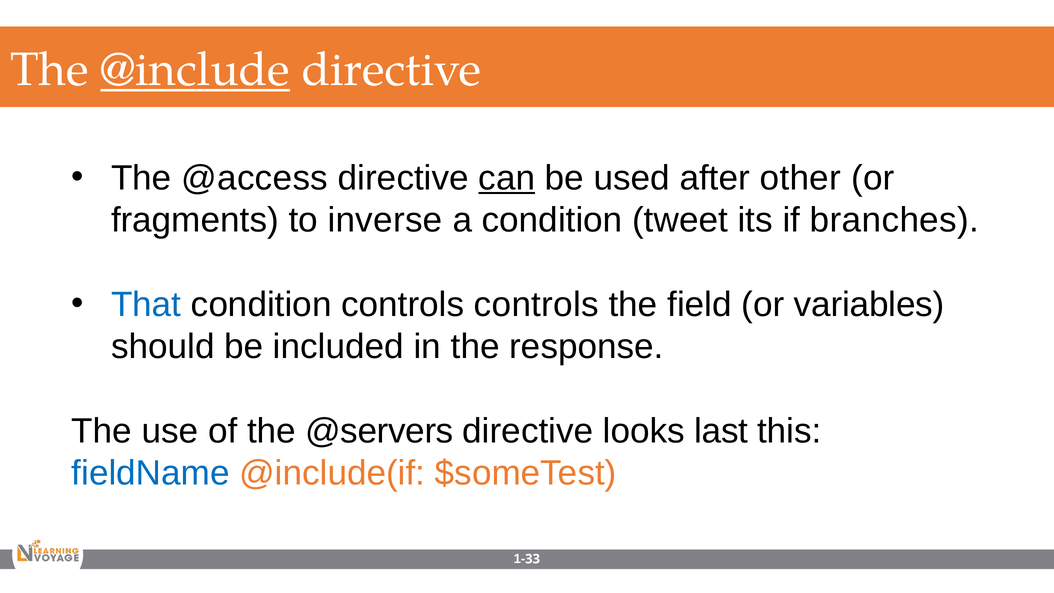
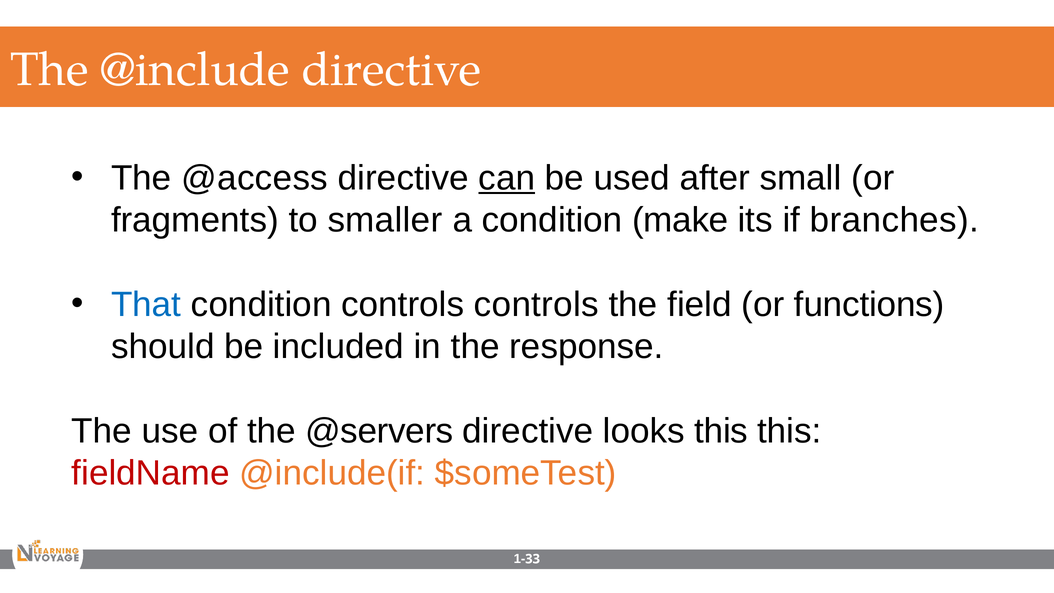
@include underline: present -> none (195, 70)
other: other -> small (801, 178)
inverse: inverse -> smaller (385, 220)
tweet: tweet -> make (680, 220)
variables: variables -> functions (869, 305)
looks last: last -> this (721, 431)
fieldName colour: blue -> red (151, 473)
